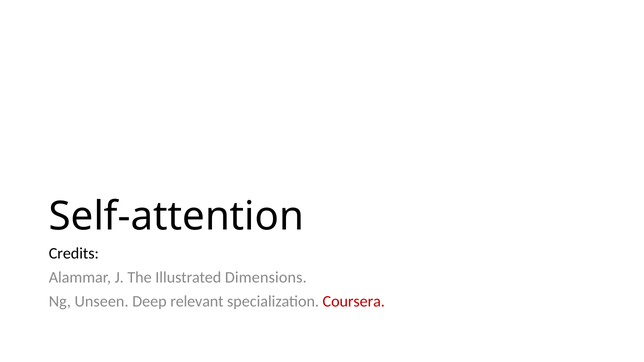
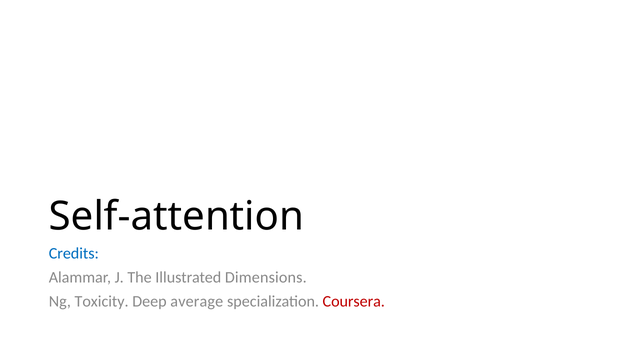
Credits colour: black -> blue (74, 253)
Unseen: Unseen -> Toxicity (102, 302)
relevant: relevant -> average (197, 302)
